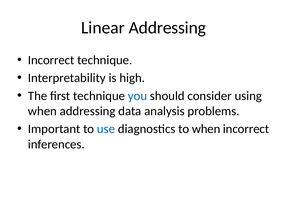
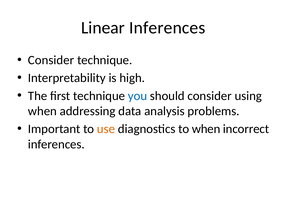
Linear Addressing: Addressing -> Inferences (167, 28)
Incorrect: Incorrect -> Consider (51, 60)
use colour: blue -> orange (106, 129)
